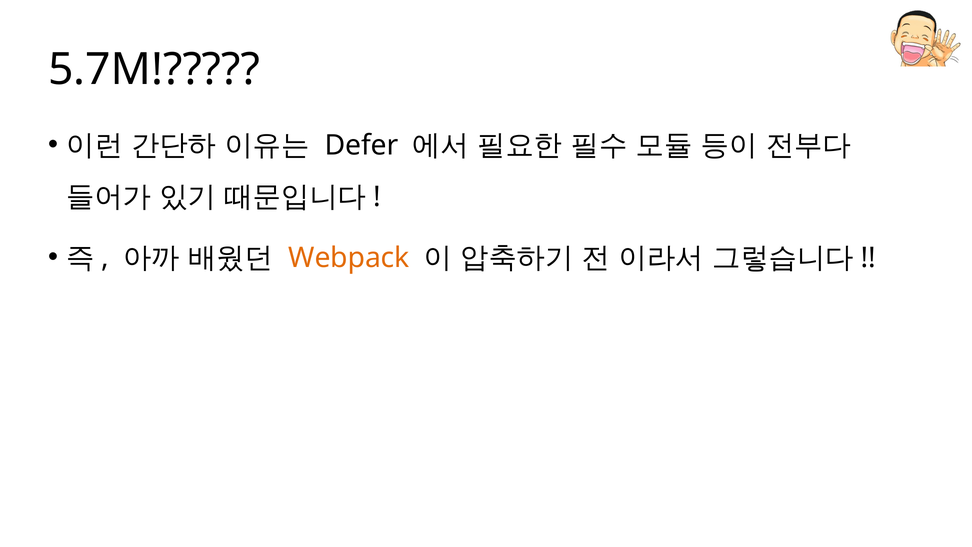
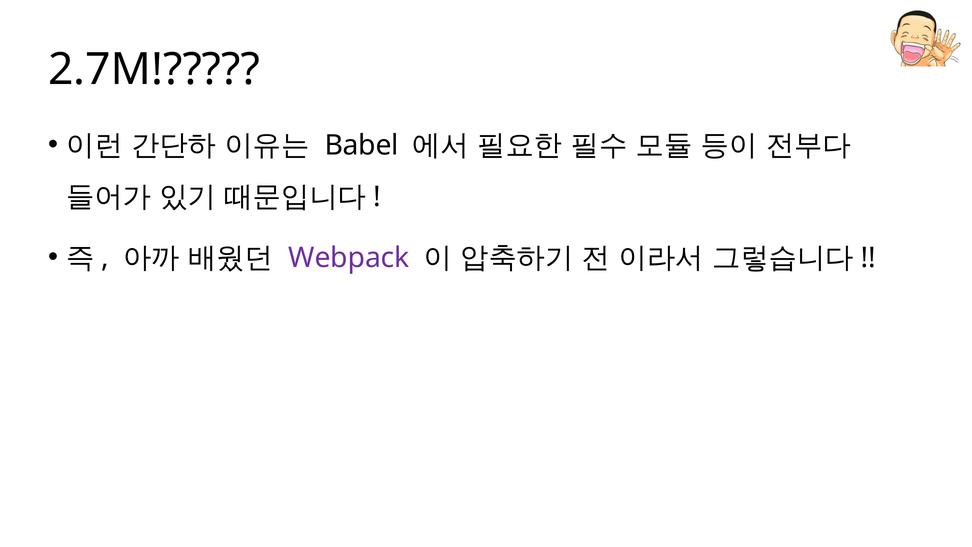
5.7M: 5.7M -> 2.7M (154, 70)
Defer: Defer -> Babel (362, 146)
Webpack colour: orange -> purple (349, 258)
